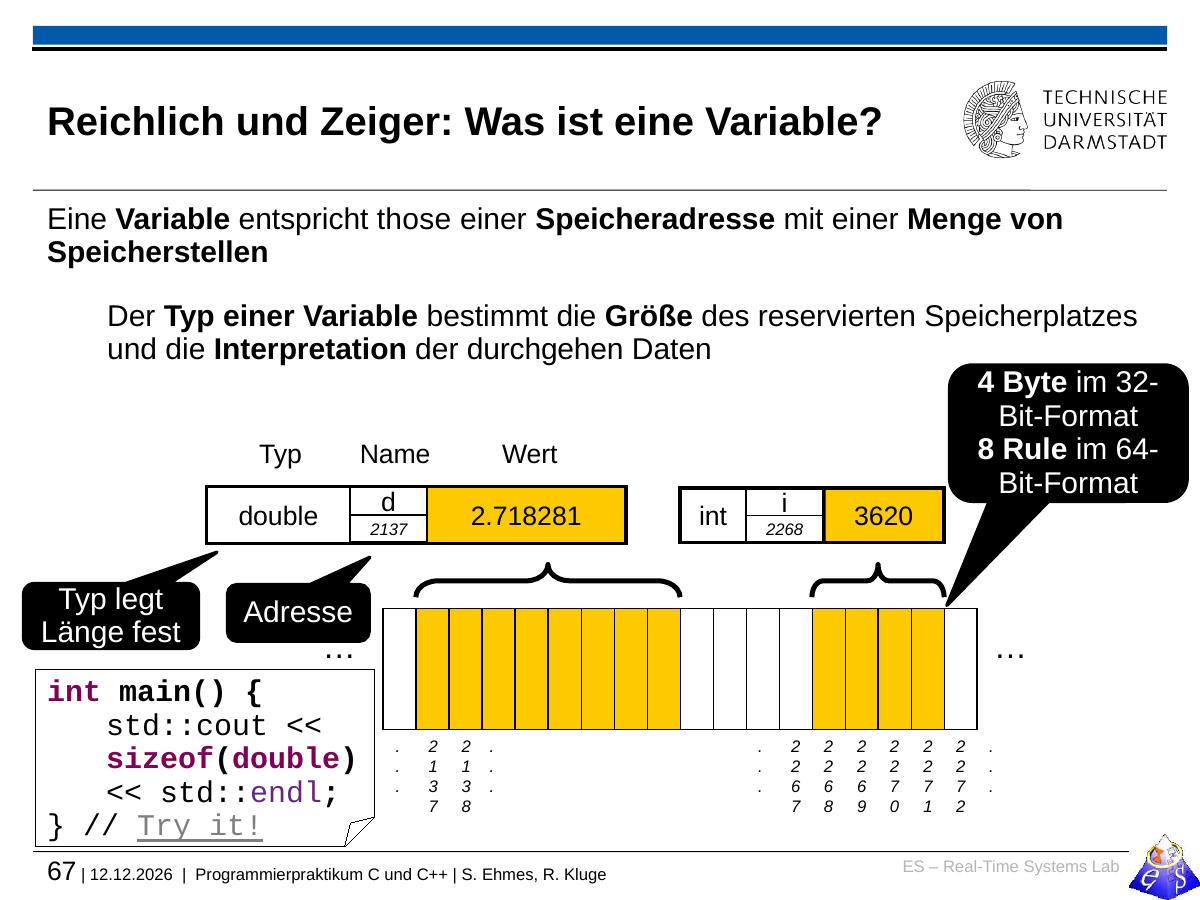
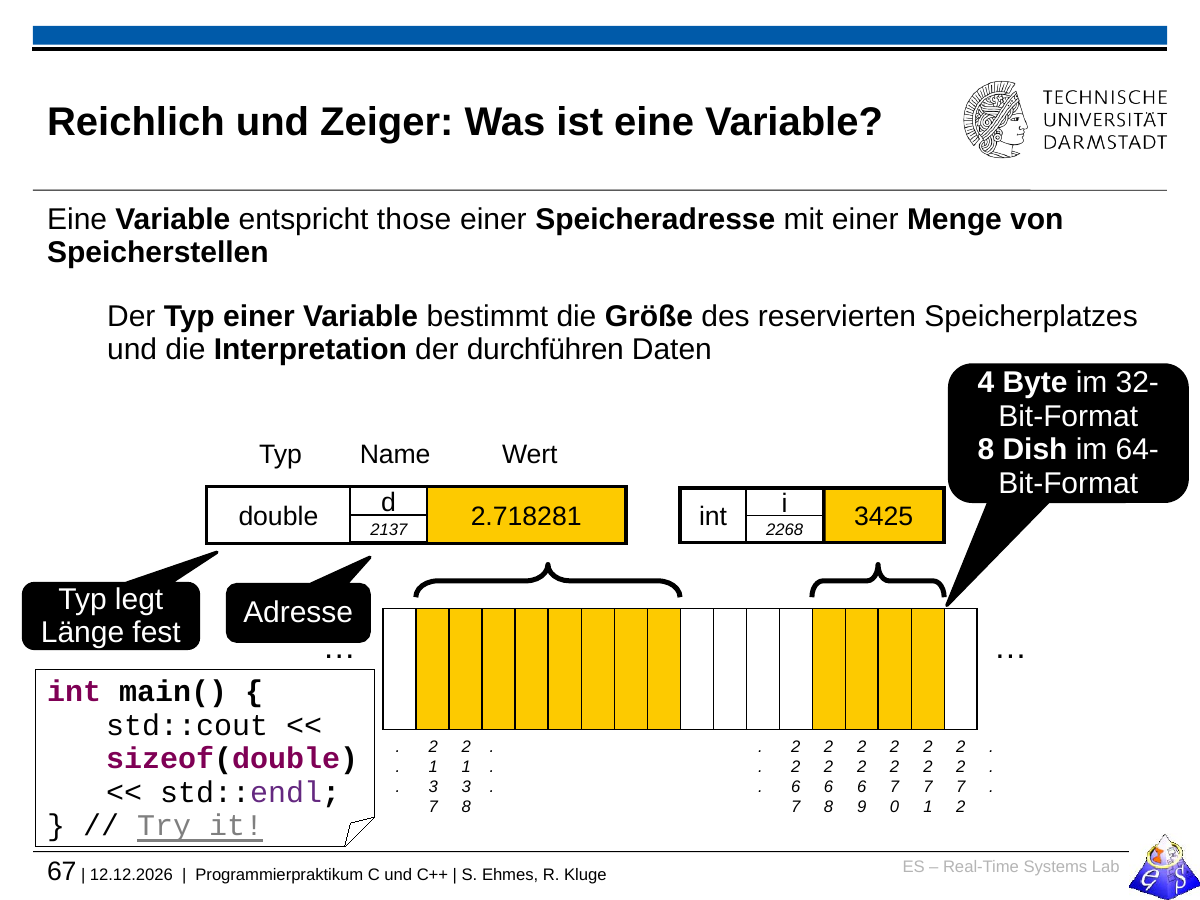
durchgehen: durchgehen -> durchführen (545, 349)
Rule: Rule -> Dish (1035, 450)
3620: 3620 -> 3425 (884, 517)
